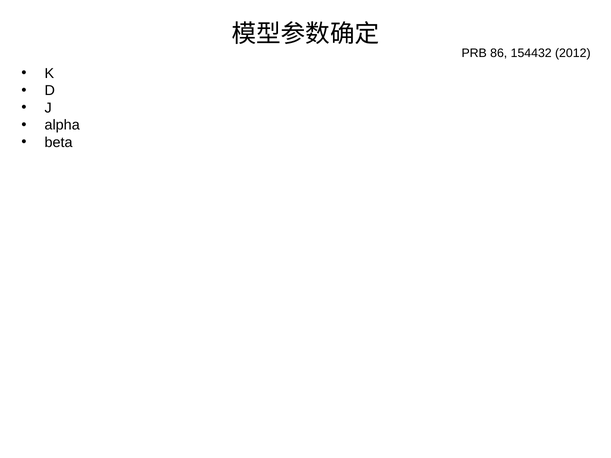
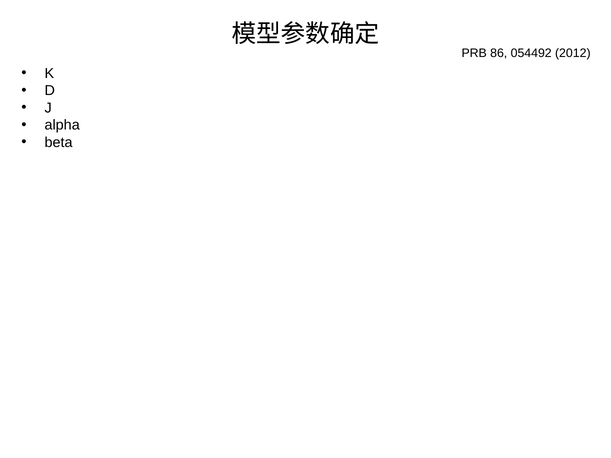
154432: 154432 -> 054492 (531, 53)
